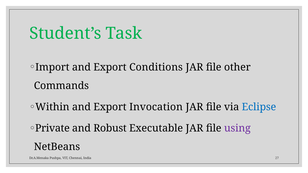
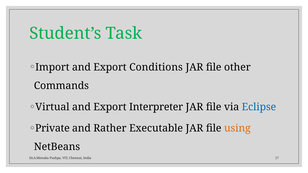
Within: Within -> Virtual (52, 107)
Invocation: Invocation -> Interpreter (156, 107)
Robust: Robust -> Rather (110, 129)
using colour: purple -> orange (237, 129)
